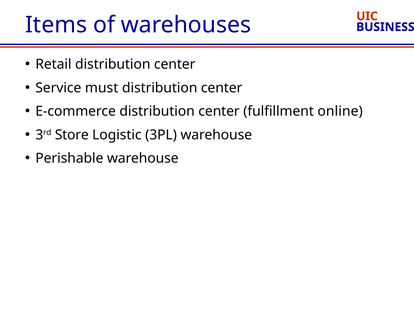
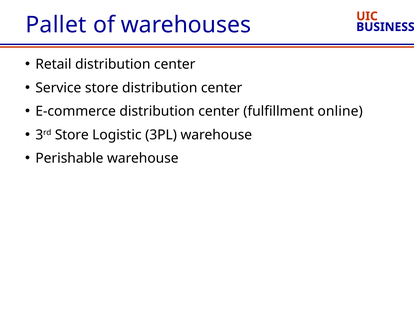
Items: Items -> Pallet (56, 25)
Service must: must -> store (102, 88)
